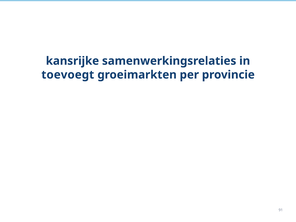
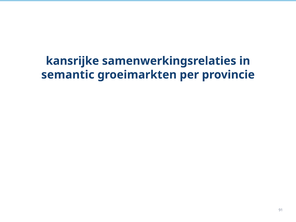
toevoegt: toevoegt -> semantic (68, 75)
